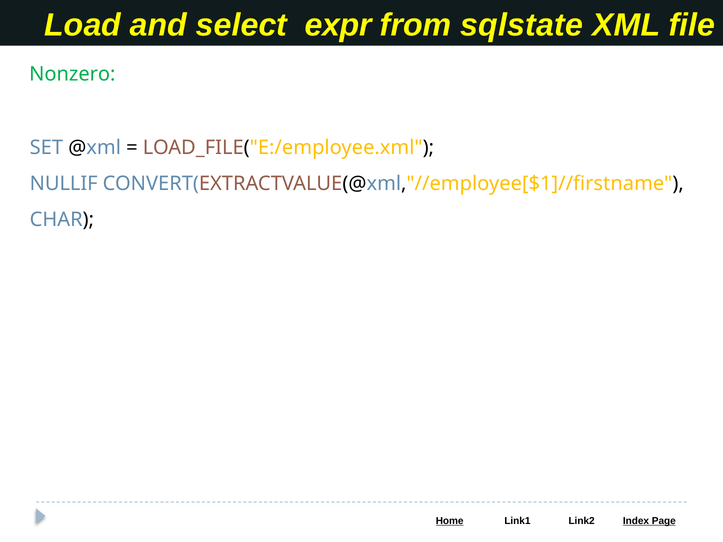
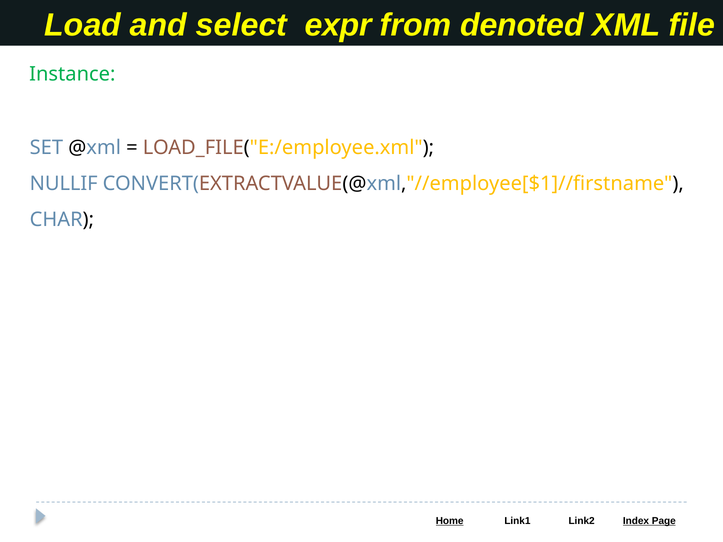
sqlstate: sqlstate -> denoted (522, 25)
Nonzero: Nonzero -> Instance (72, 74)
